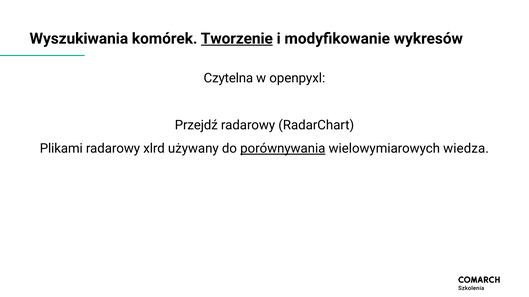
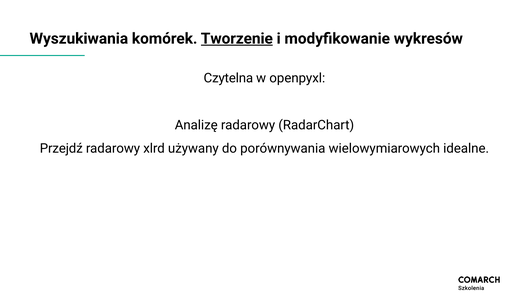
Przejdź: Przejdź -> Analizę (196, 125)
Plikami: Plikami -> Przejdź (61, 149)
porównywania underline: present -> none (283, 149)
wiedza: wiedza -> idealne (466, 149)
